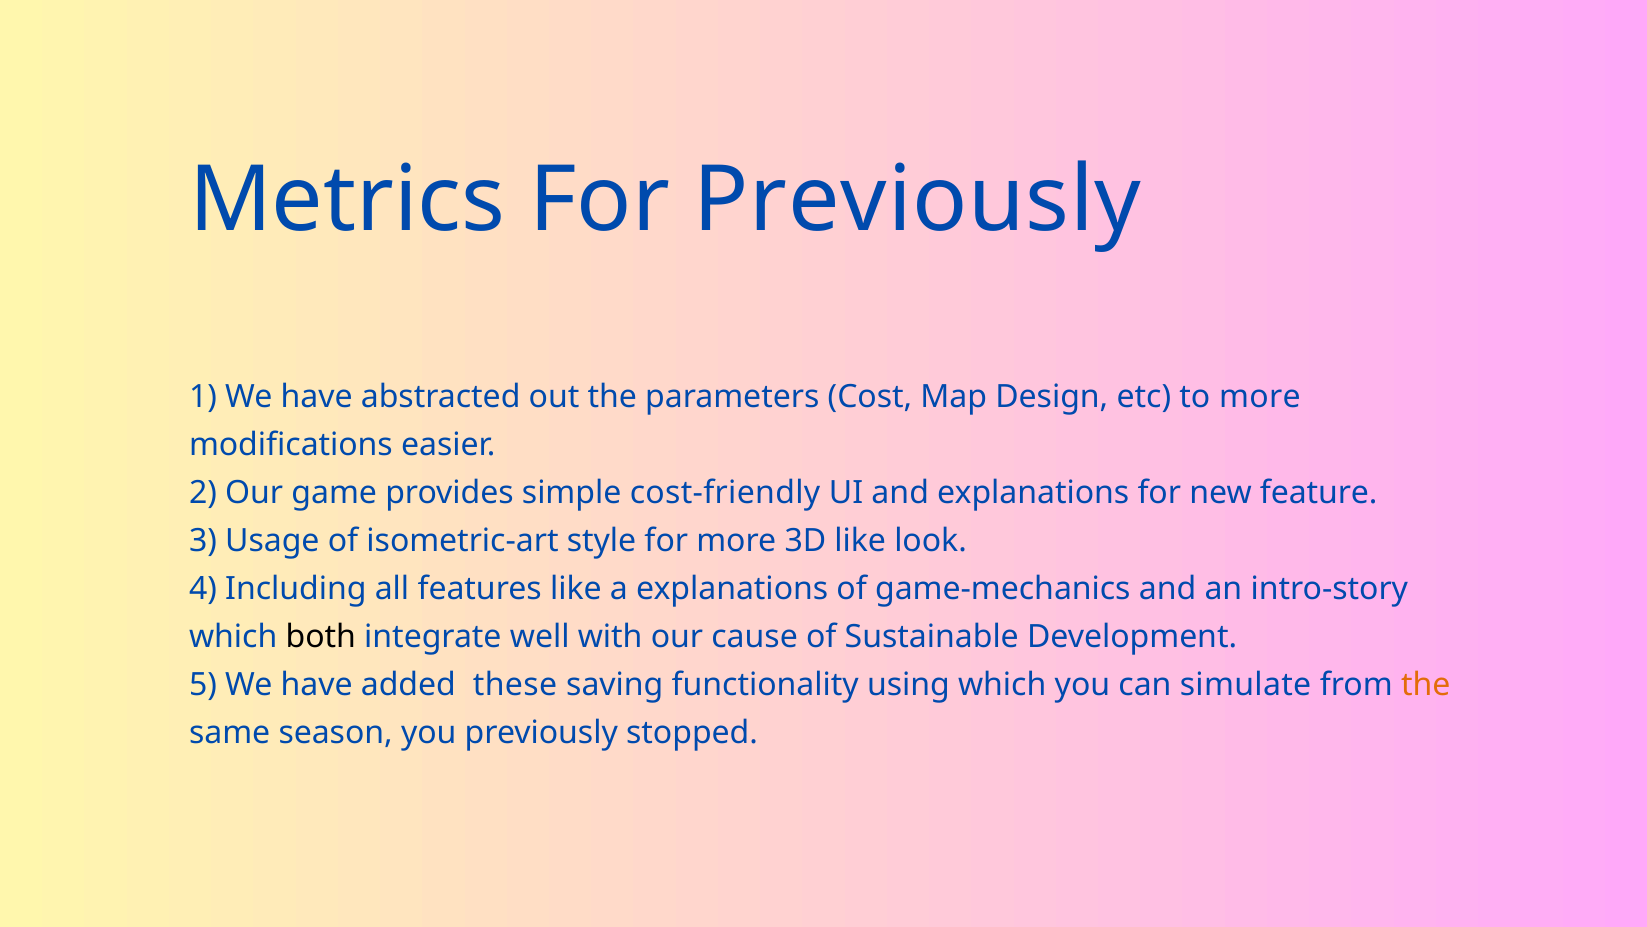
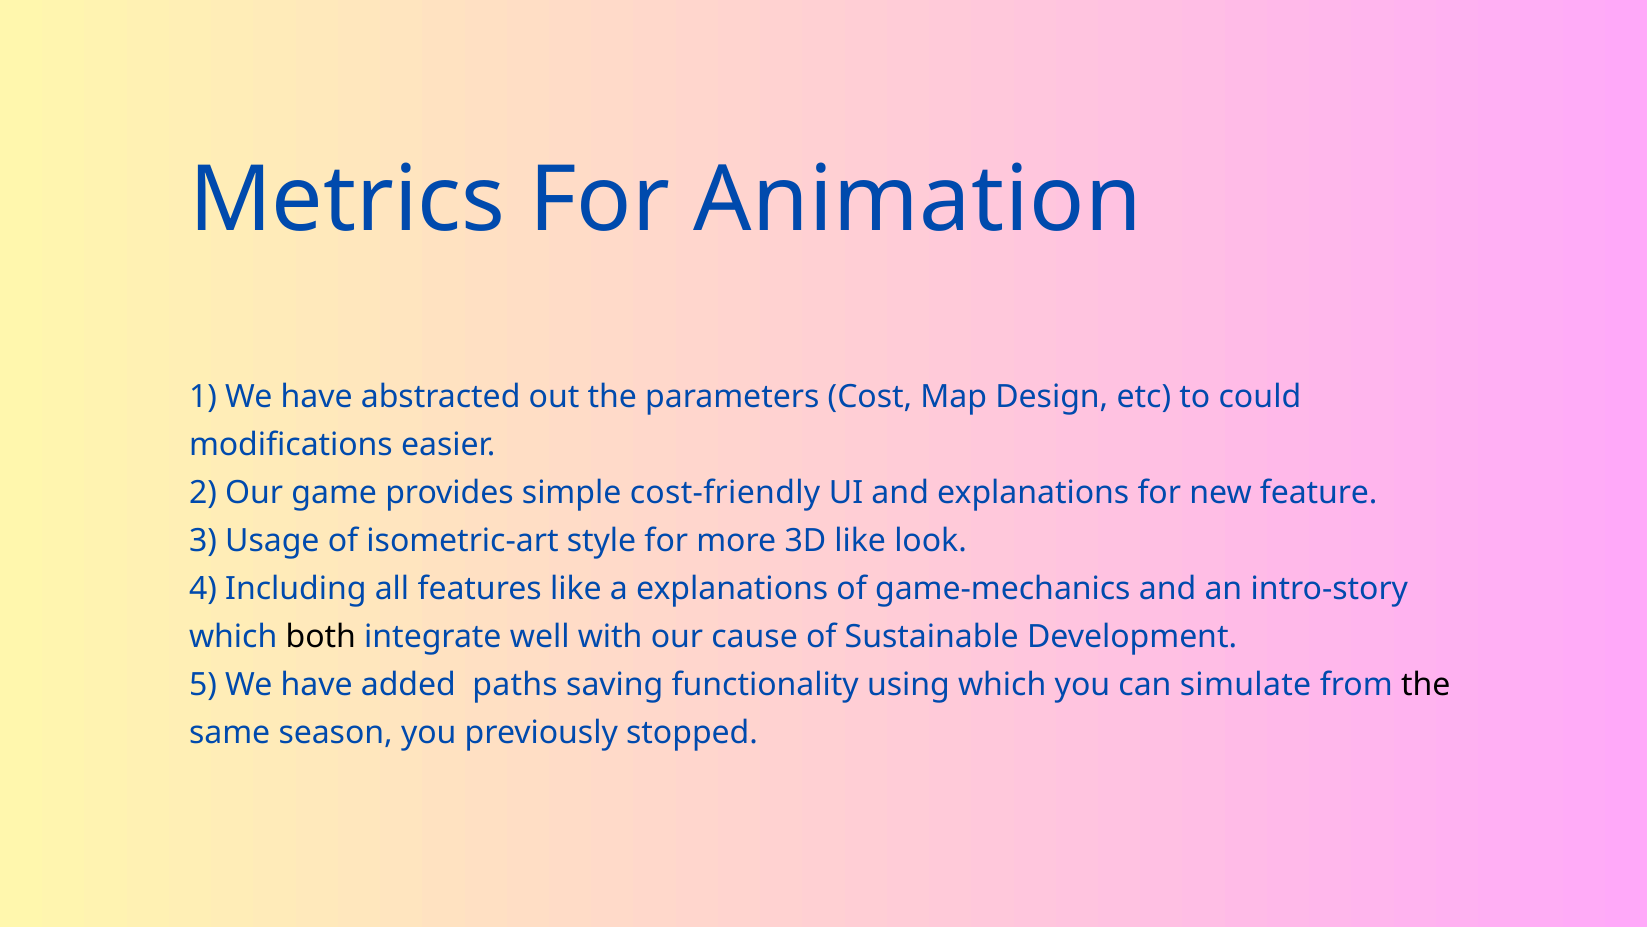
For Previously: Previously -> Animation (918, 201)
to more: more -> could (1260, 396)
these: these -> paths (515, 684)
the colour: orange -> black (1426, 684)
